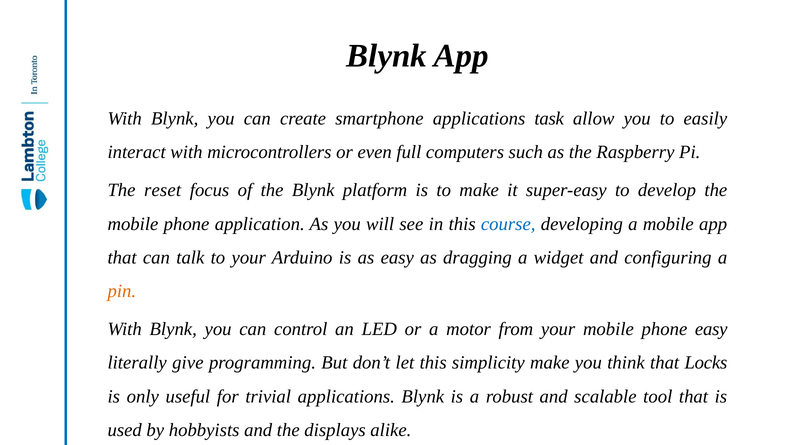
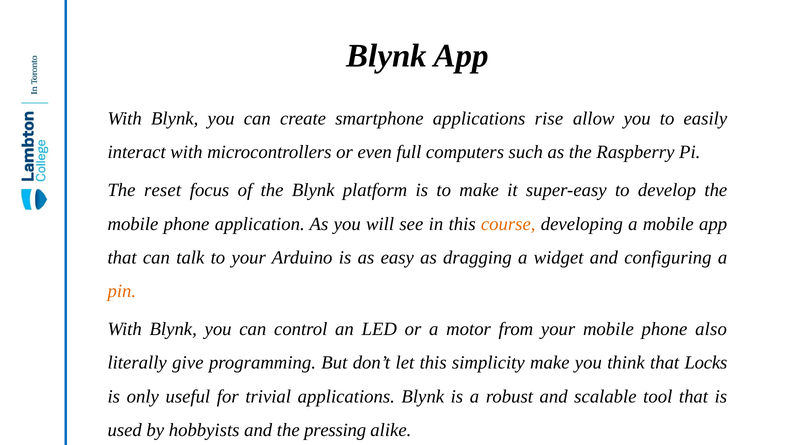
task: task -> rise (549, 119)
course colour: blue -> orange (508, 224)
phone easy: easy -> also (711, 329)
displays: displays -> pressing (335, 430)
